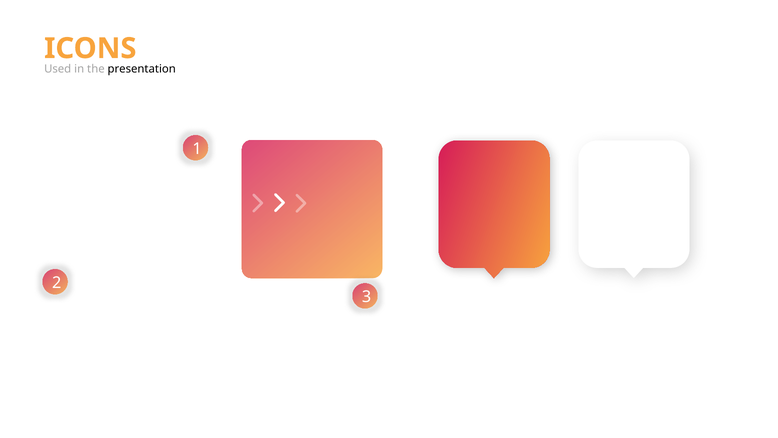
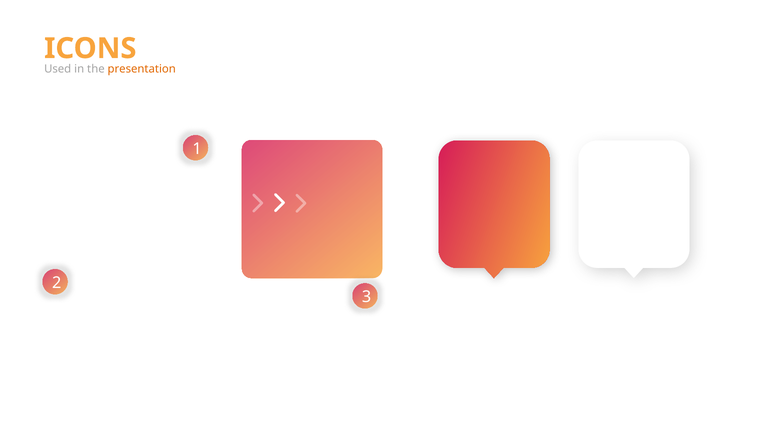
presentation colour: black -> orange (142, 69)
